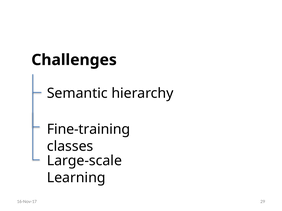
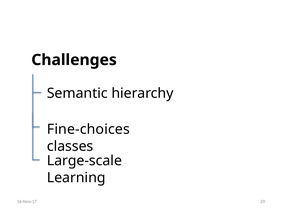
Fine-training: Fine-training -> Fine-choices (88, 130)
